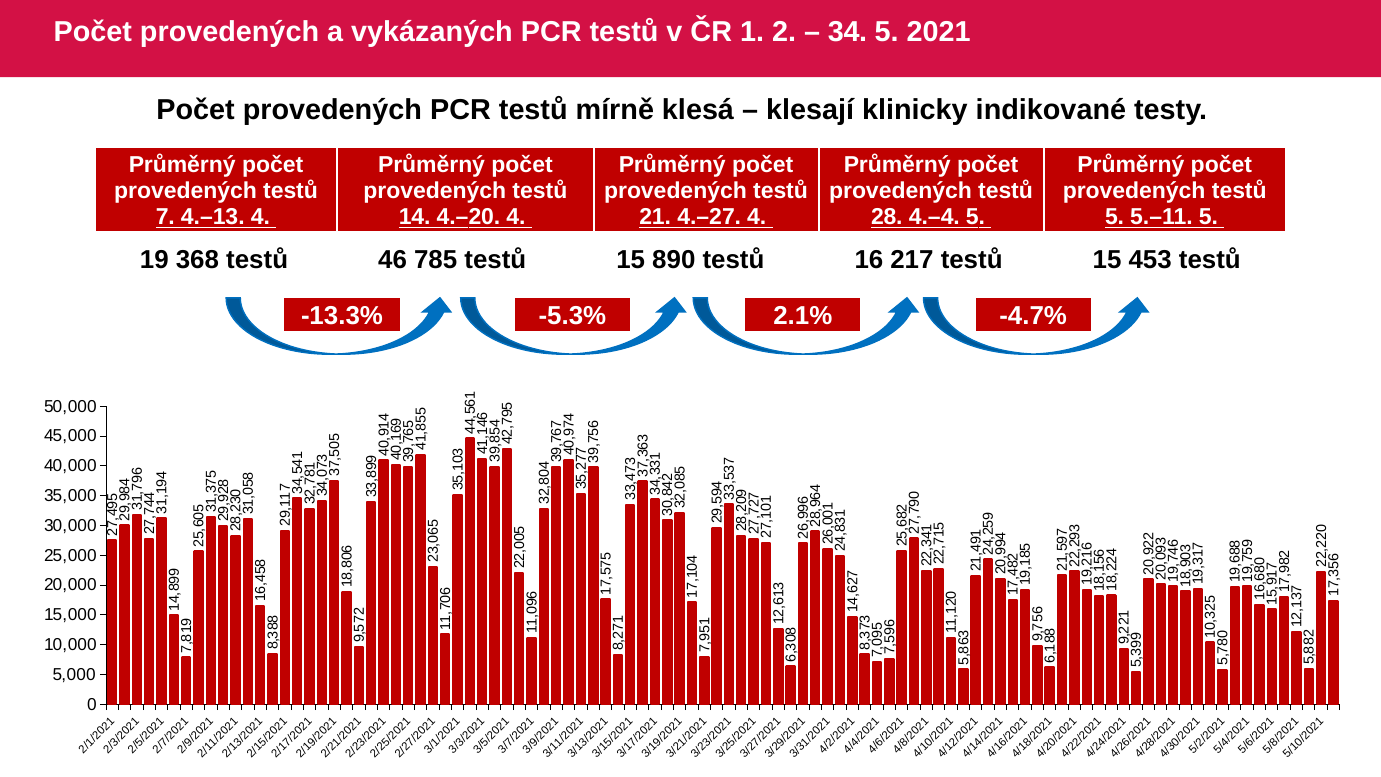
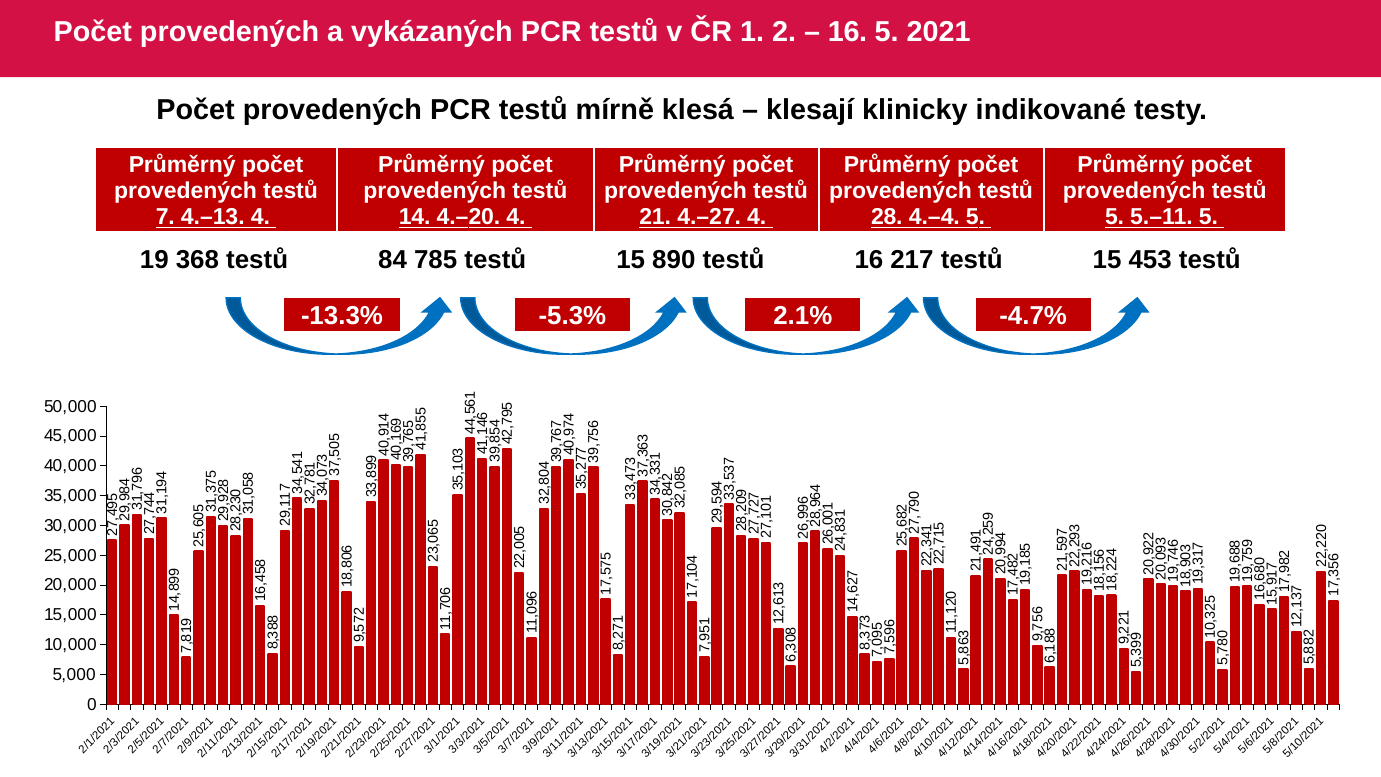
34: 34 -> 16 (848, 32)
46: 46 -> 84 (393, 260)
